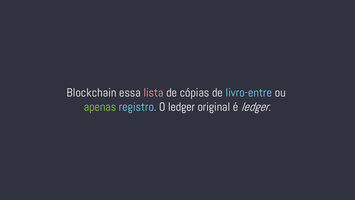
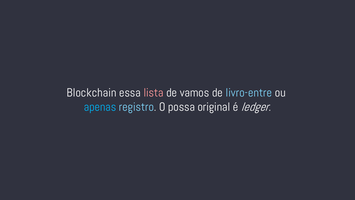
cópias: cópias -> vamos (195, 92)
apenas colour: light green -> light blue (100, 107)
O ledger: ledger -> possa (182, 107)
